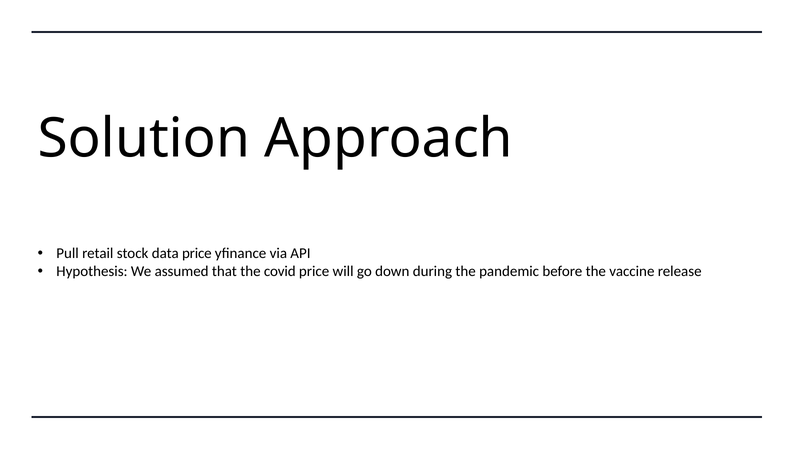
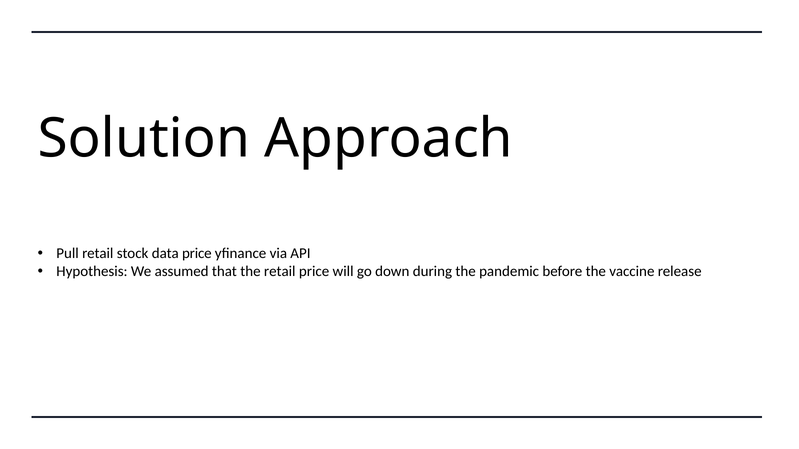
the covid: covid -> retail (280, 272)
